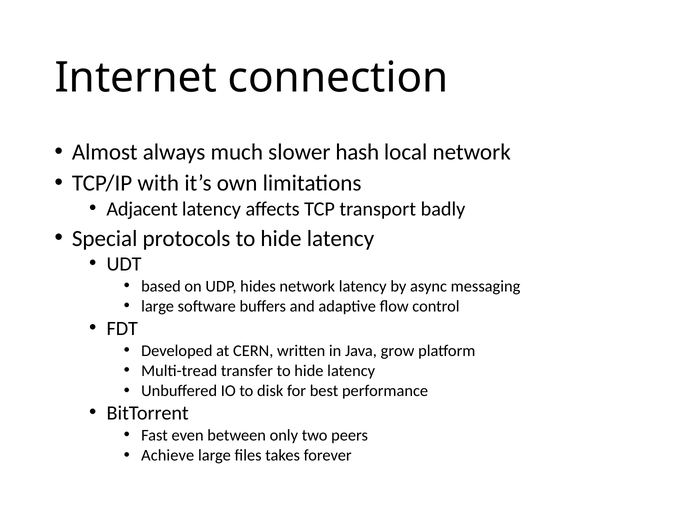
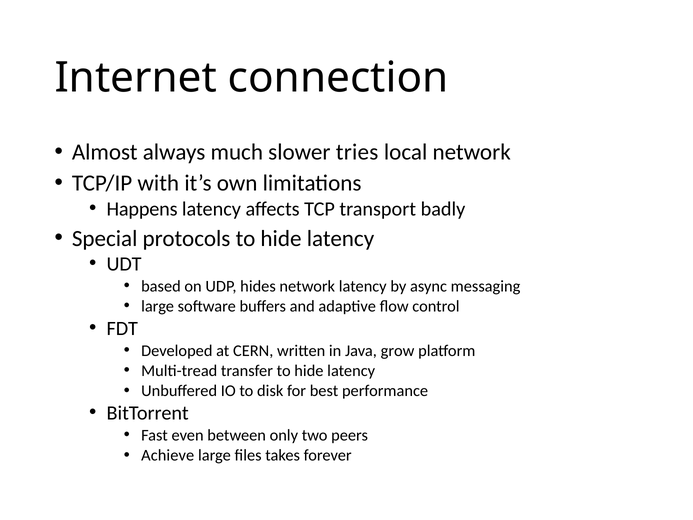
hash: hash -> tries (357, 152)
Adjacent: Adjacent -> Happens (142, 209)
